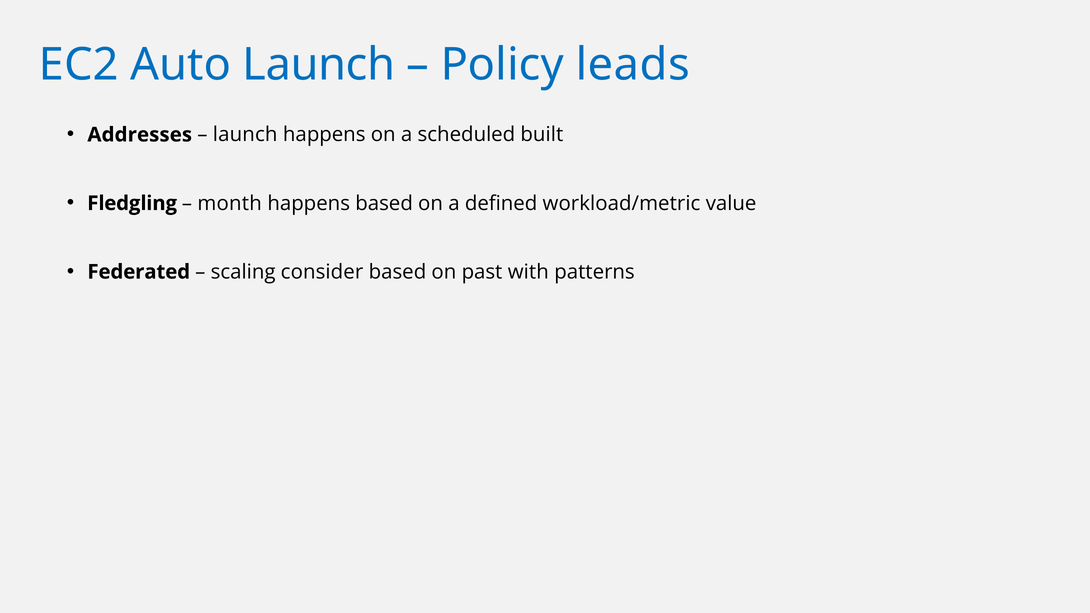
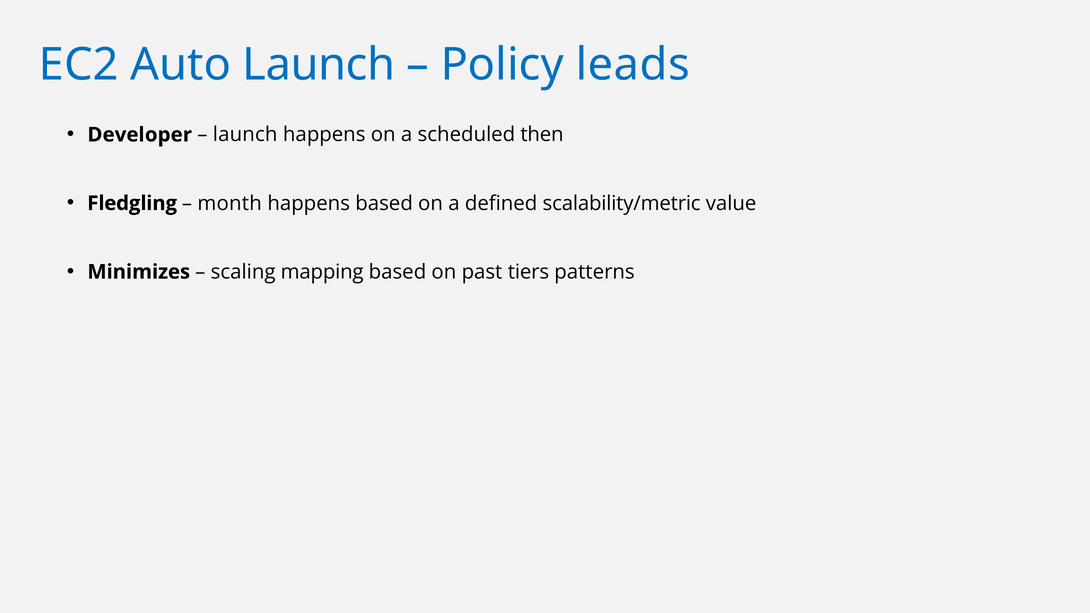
Addresses: Addresses -> Developer (140, 135)
built: built -> then (542, 135)
workload/metric: workload/metric -> scalability/metric (622, 203)
Federated: Federated -> Minimizes (139, 272)
consider: consider -> mapping (322, 272)
with: with -> tiers (528, 272)
